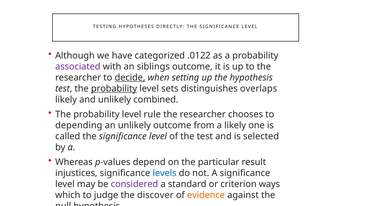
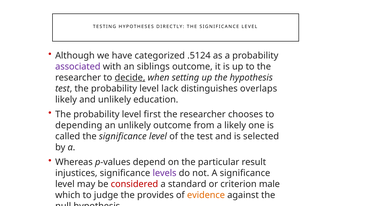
.0122: .0122 -> .5124 (199, 55)
probability underline: present -> none (114, 88)
sets: sets -> lack (170, 88)
combined: combined -> education (156, 99)
rule: rule -> first (152, 114)
levels colour: blue -> purple (165, 172)
considered colour: purple -> red (134, 183)
ways: ways -> male (269, 183)
discover: discover -> provides (155, 194)
